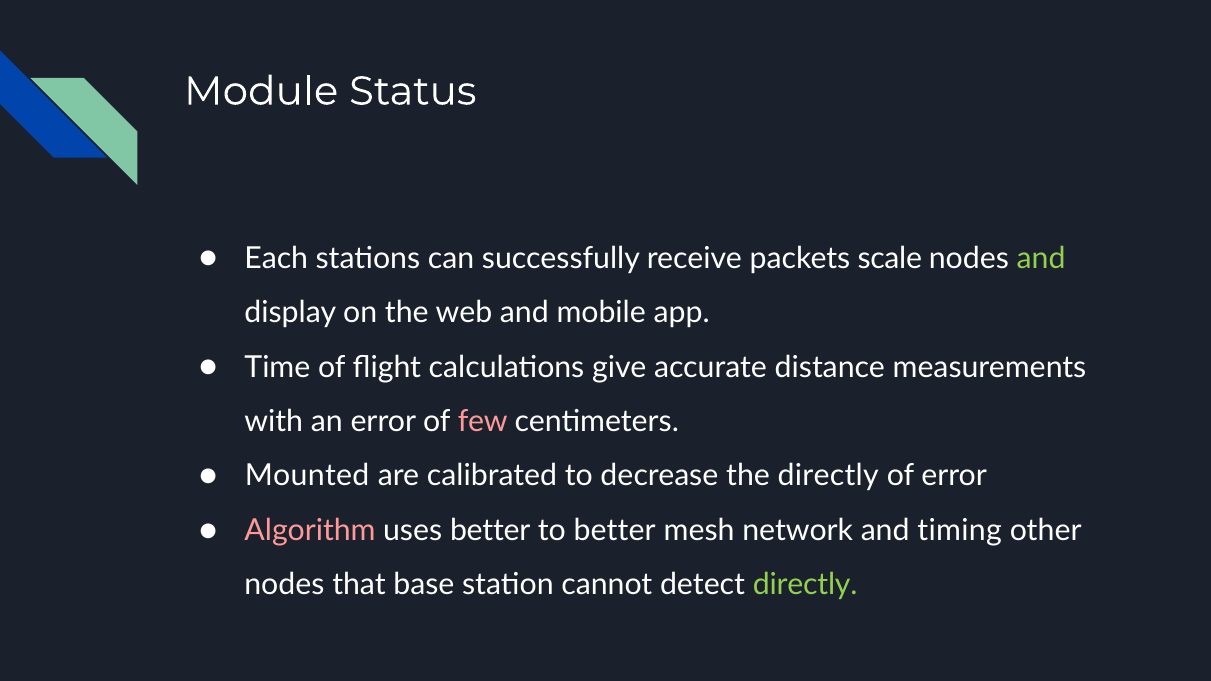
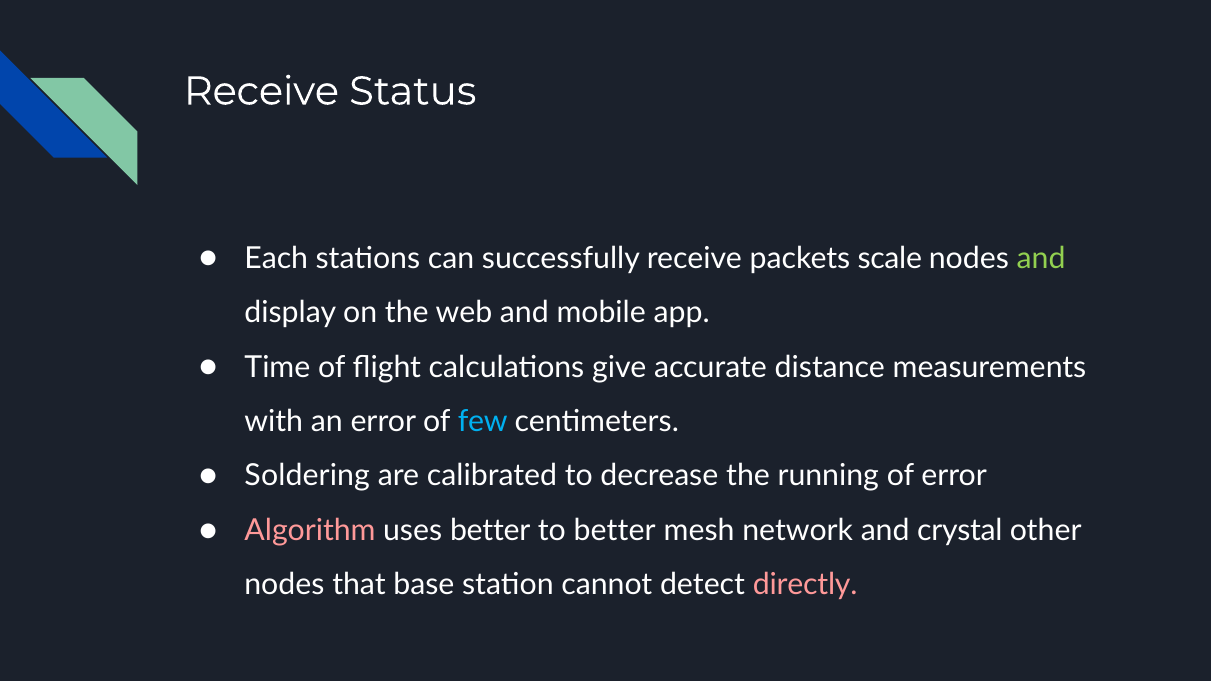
Module: Module -> Receive (261, 91)
few colour: pink -> light blue (483, 422)
Mounted: Mounted -> Soldering (307, 476)
the directly: directly -> running (828, 476)
timing: timing -> crystal (960, 531)
directly colour: light green -> pink (805, 585)
